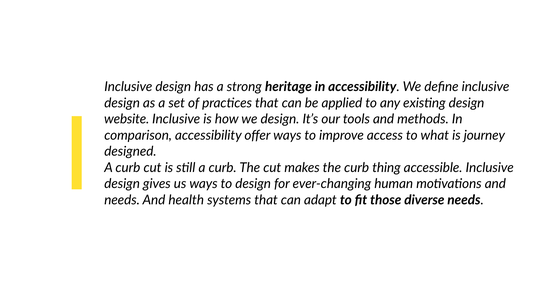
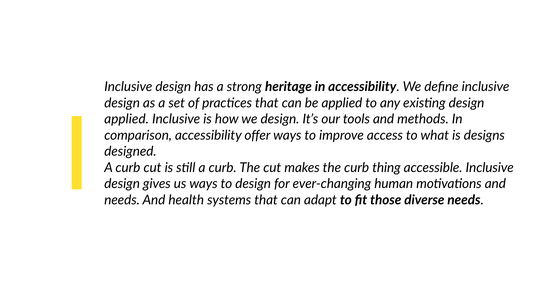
website: website -> applied (127, 119)
journey: journey -> designs (484, 135)
